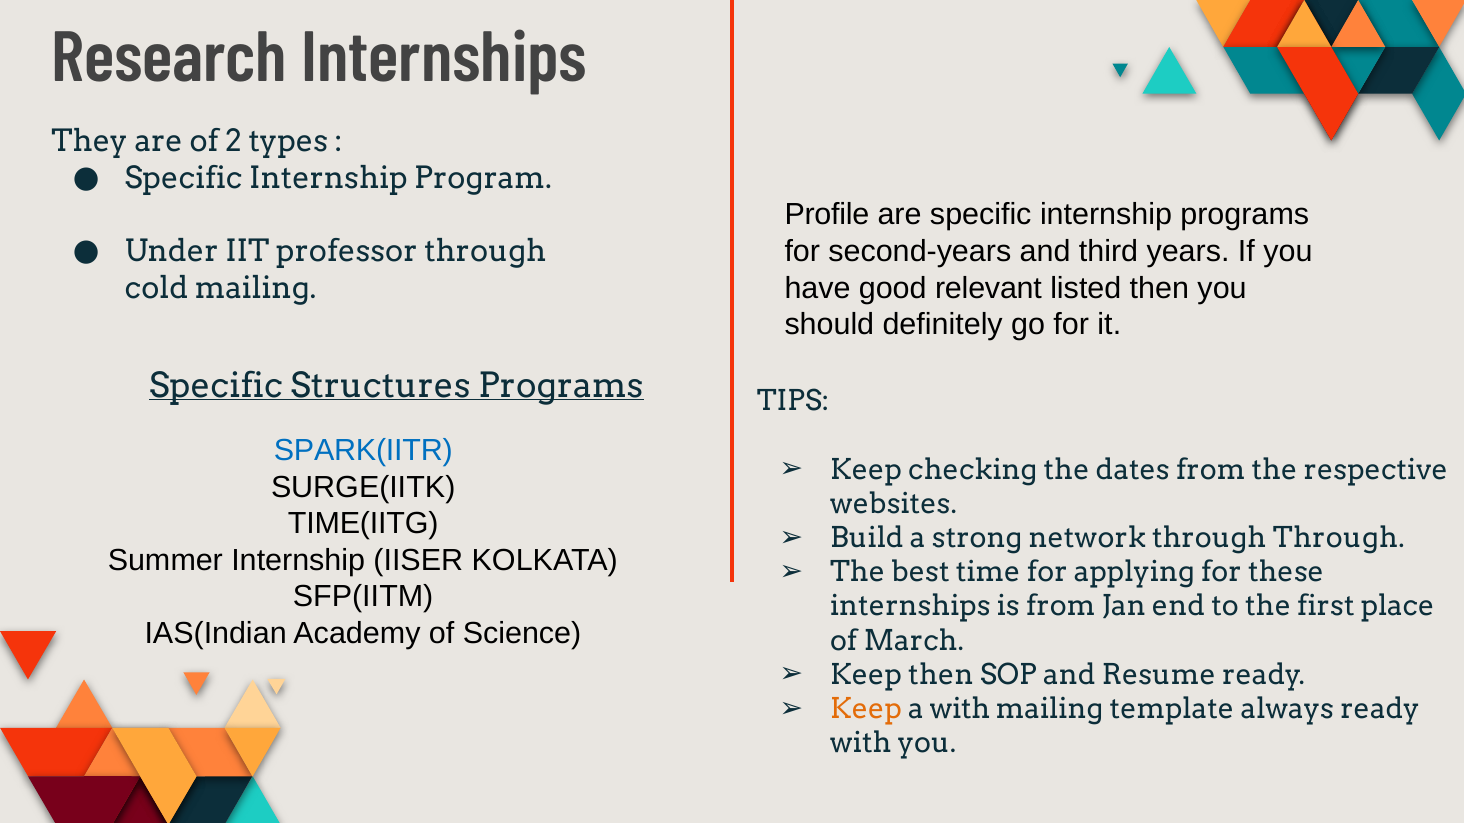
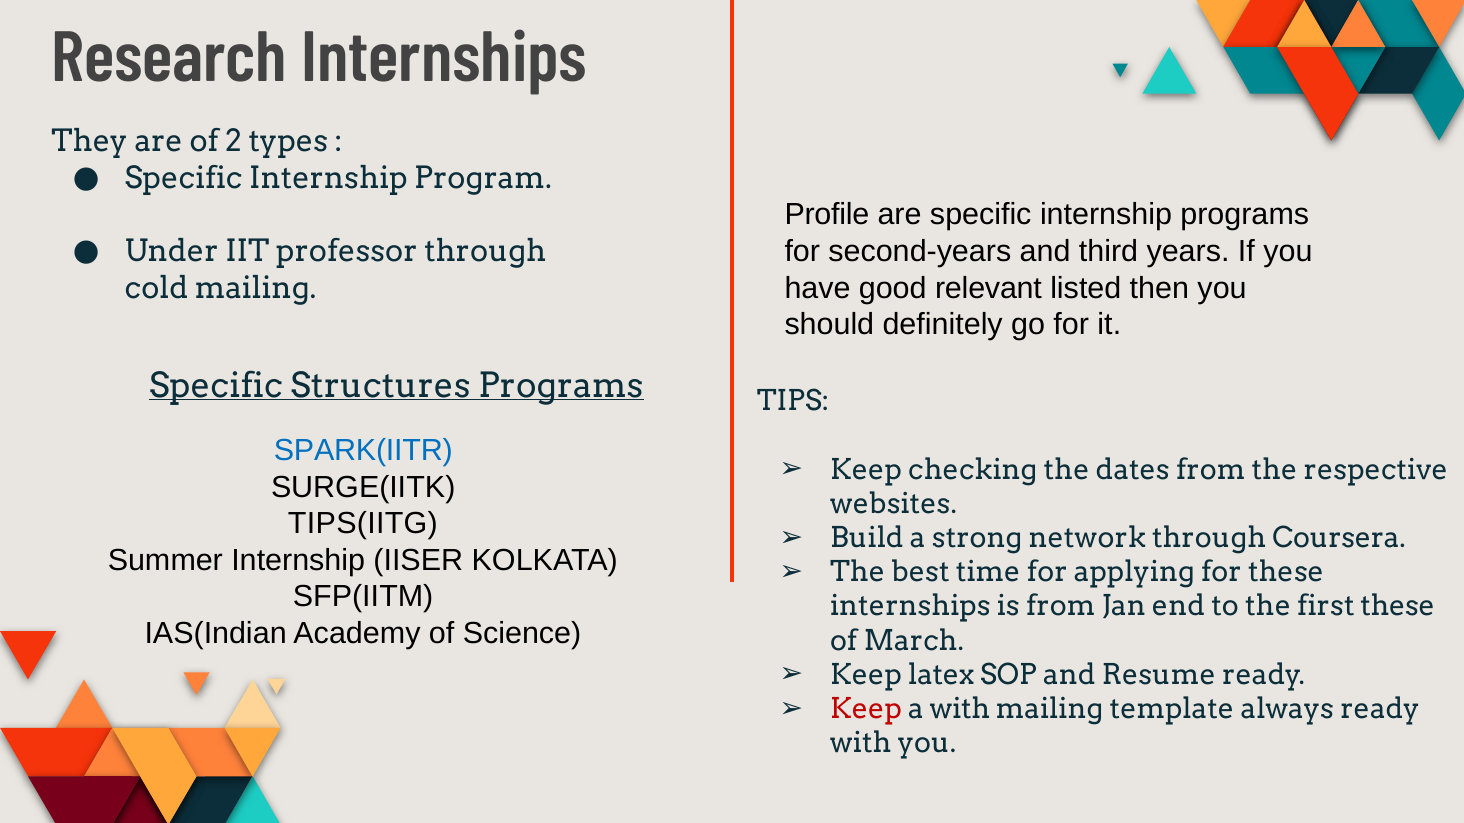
TIME(IITG: TIME(IITG -> TIPS(IITG (363, 524)
through Through: Through -> Coursera (1339, 539)
first place: place -> these (1398, 607)
Keep then: then -> latex (941, 675)
Keep colour: orange -> red (866, 709)
